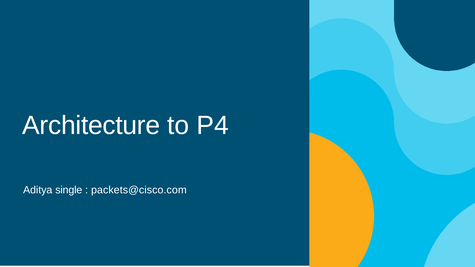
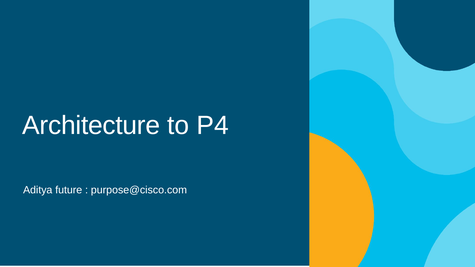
single: single -> future (69, 190)
packets@cisco.com: packets@cisco.com -> purpose@cisco.com (139, 190)
